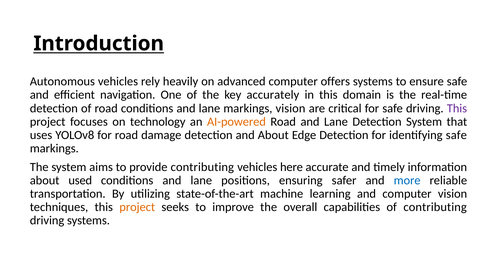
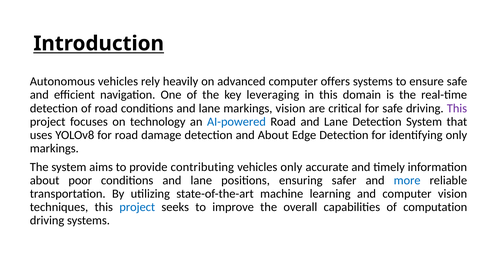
accurately: accurately -> leveraging (273, 95)
AI-powered colour: orange -> blue (236, 122)
identifying safe: safe -> only (456, 135)
vehicles here: here -> only (291, 167)
used: used -> poor (80, 180)
project colour: orange -> blue (137, 207)
of contributing: contributing -> computation (435, 207)
